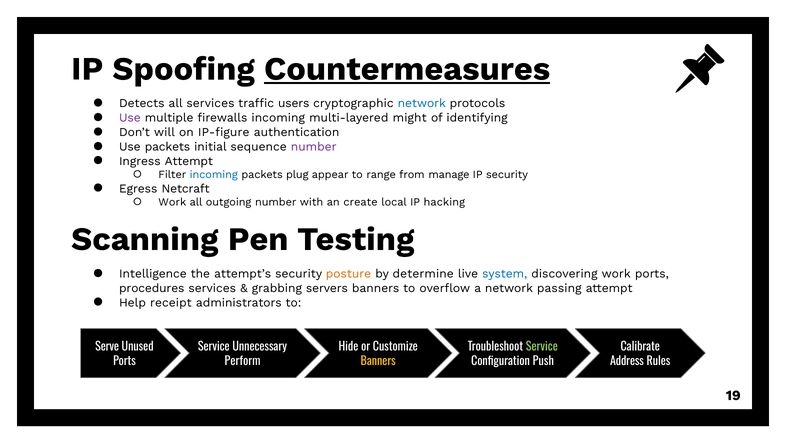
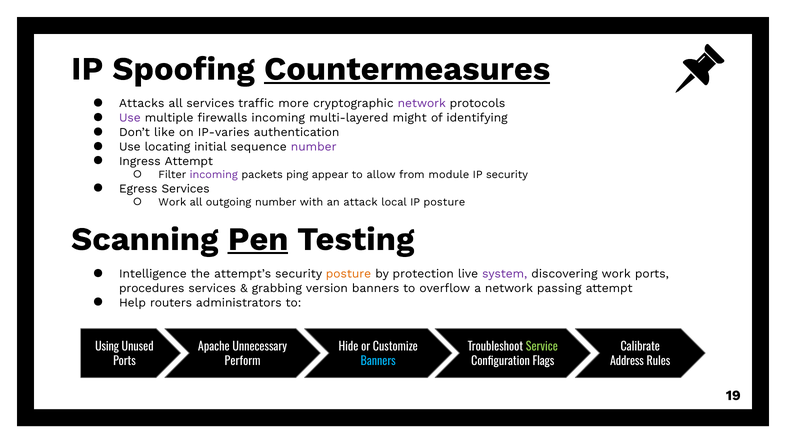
Detects: Detects -> Attacks (142, 103)
users: users -> more (294, 103)
network colour: blue -> purple (422, 103)
will: will -> like (165, 132)
IP-figure: IP-figure -> IP-varies (224, 132)
Use packets: packets -> locating (167, 147)
incoming colour: blue -> purple (214, 175)
plug: plug -> ping (297, 175)
range: range -> allow (381, 175)
manage: manage -> module (449, 175)
Egress Netcraft: Netcraft -> Services (186, 189)
create: create -> attack (361, 202)
IP hacking: hacking -> posture (444, 202)
Pen underline: none -> present (258, 239)
determine: determine -> protection (423, 274)
system colour: blue -> purple (505, 274)
servers: servers -> version (327, 288)
receipt: receipt -> routers (171, 303)
Serve: Serve -> Using (107, 347)
Service: Service -> Apache (214, 347)
Banners colour: yellow -> light blue (378, 361)
Push: Push -> Flags (543, 361)
